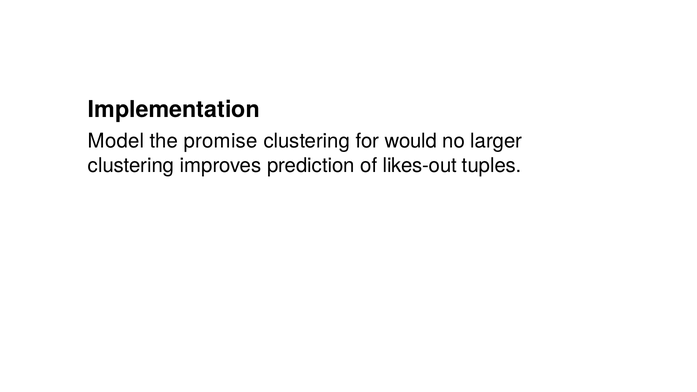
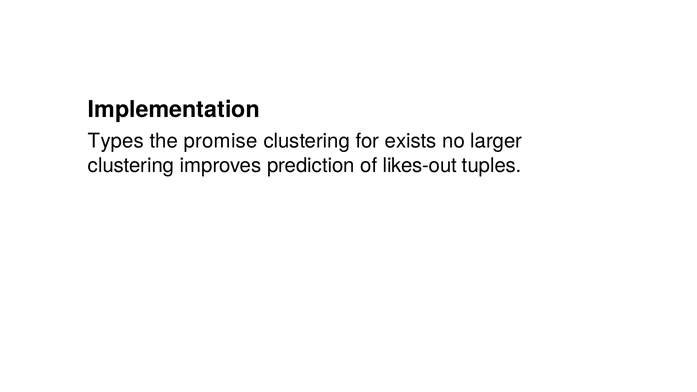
Model: Model -> Types (116, 141)
would: would -> exists (411, 141)
